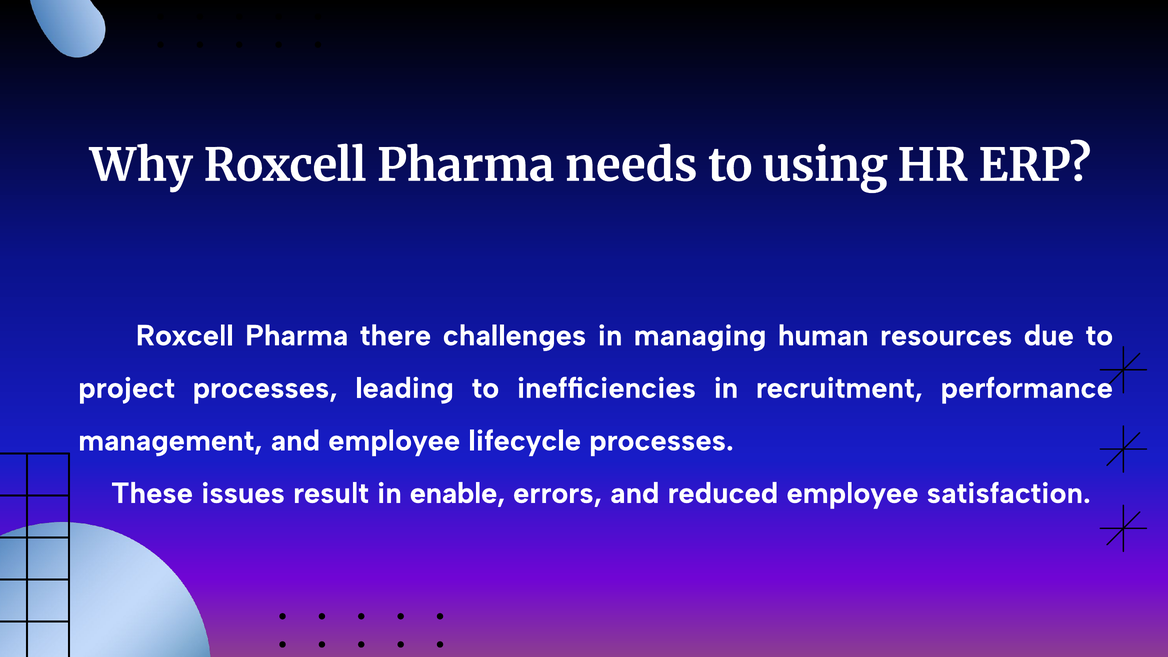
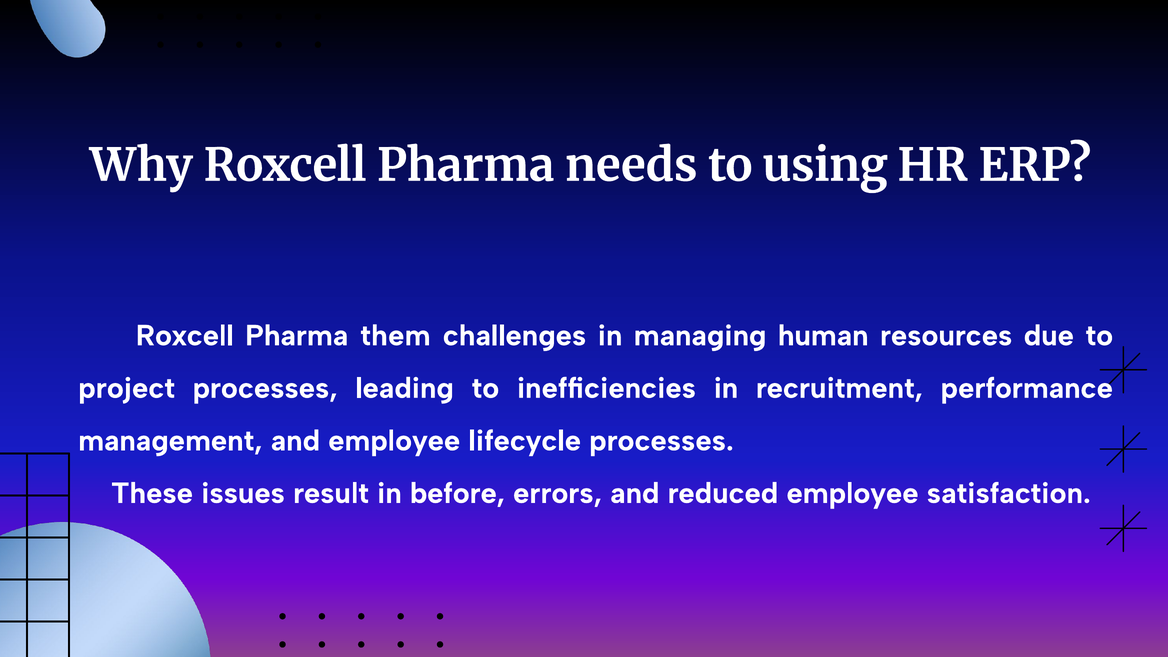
there: there -> them (395, 336)
enable: enable -> before (457, 493)
